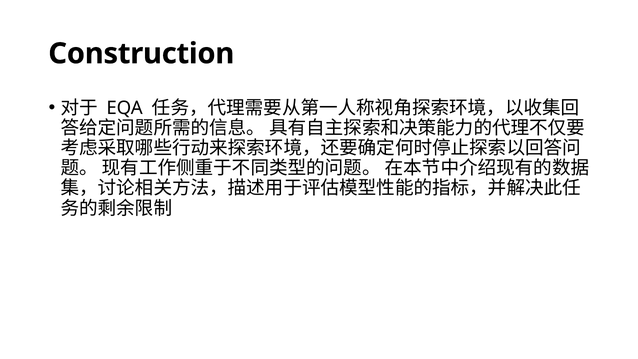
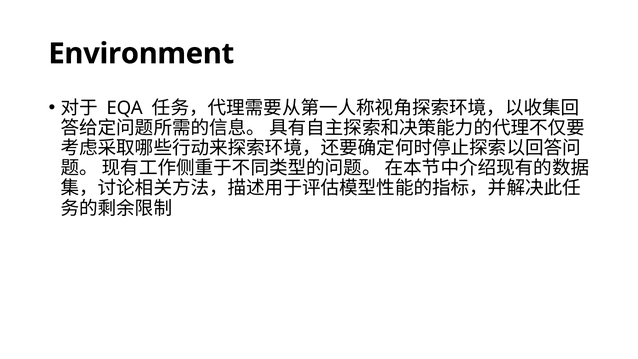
Construction: Construction -> Environment (141, 54)
